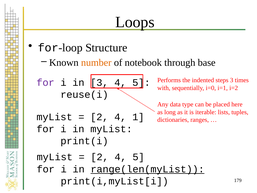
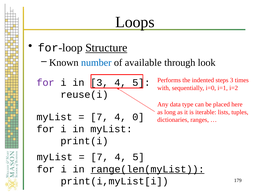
Structure underline: none -> present (106, 48)
number colour: orange -> blue (96, 62)
notebook: notebook -> available (143, 62)
base: base -> look (207, 62)
2: 2 -> 7 (99, 117)
1: 1 -> 0 (138, 117)
2: 2 -> 7 (100, 157)
